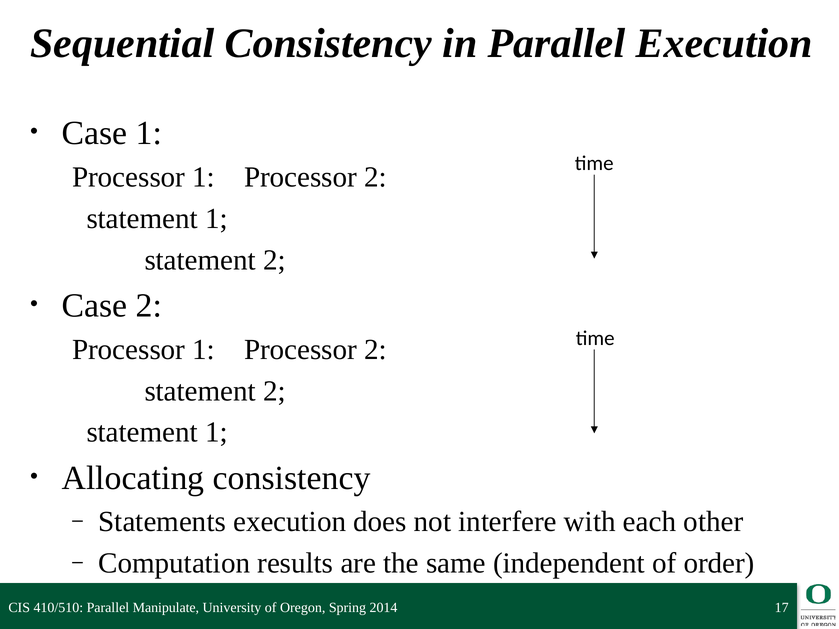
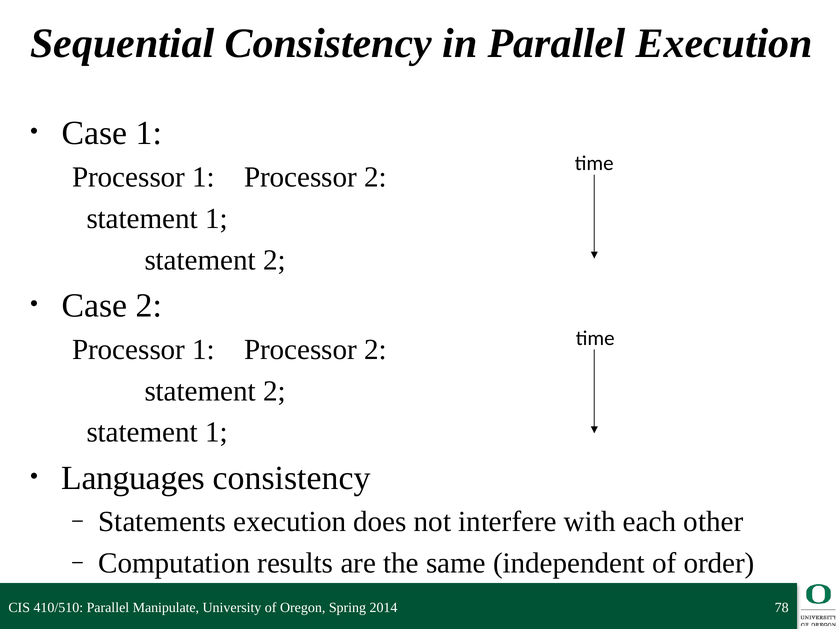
Allocating: Allocating -> Languages (133, 478)
17: 17 -> 78 (782, 608)
